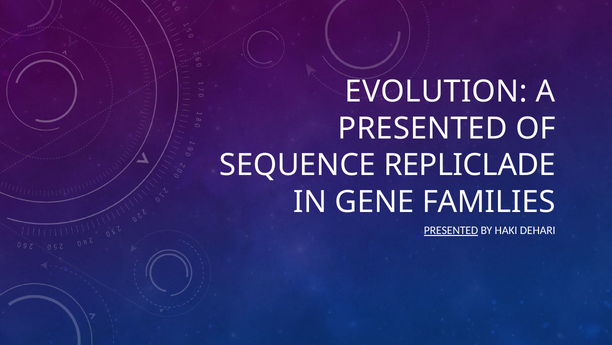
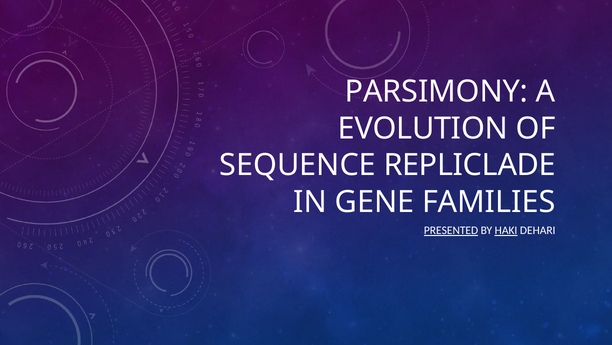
EVOLUTION: EVOLUTION -> PARSIMONY (436, 91)
PRESENTED: PRESENTED -> EVOLUTION (423, 128)
HAKI underline: none -> present (506, 230)
